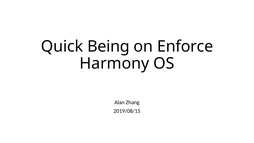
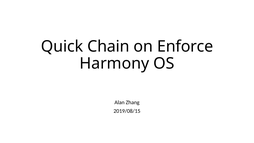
Being: Being -> Chain (108, 46)
